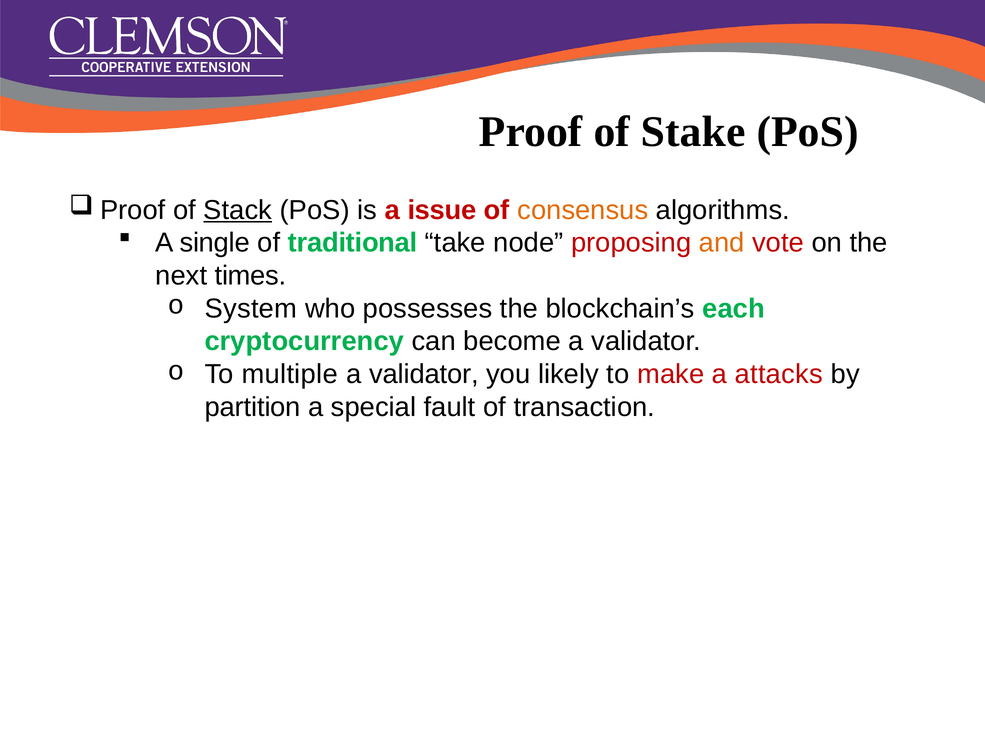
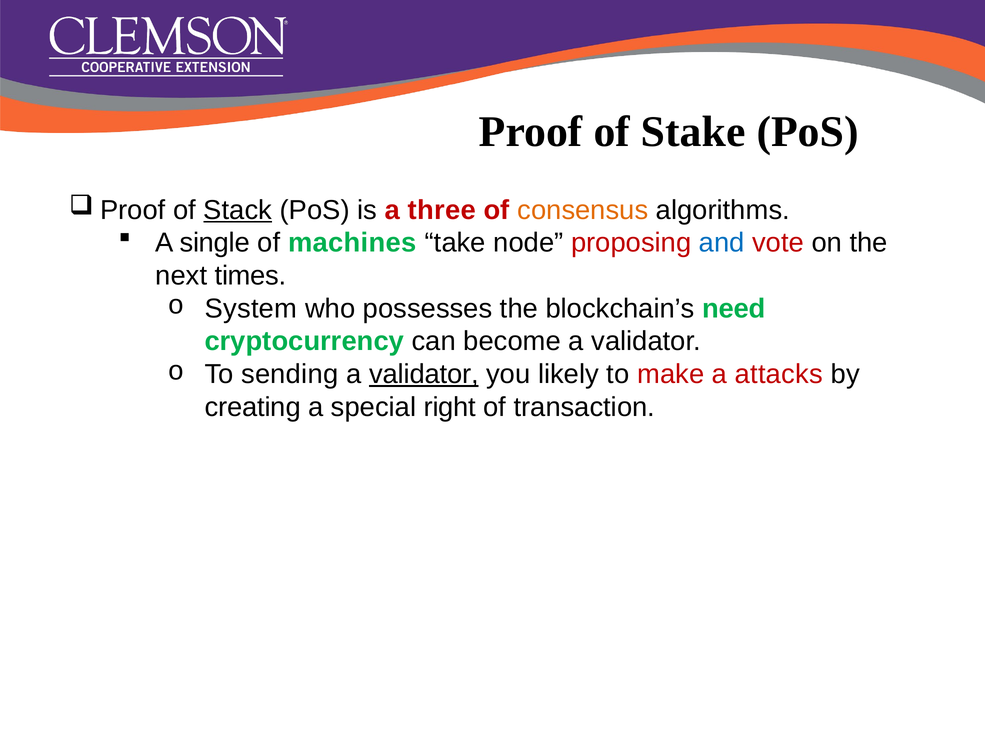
issue: issue -> three (442, 210)
traditional: traditional -> machines (352, 243)
and colour: orange -> blue (722, 243)
each: each -> need (734, 308)
multiple: multiple -> sending (290, 374)
validator underline: none -> present (424, 374)
partition: partition -> creating (253, 407)
fault: fault -> right (450, 407)
